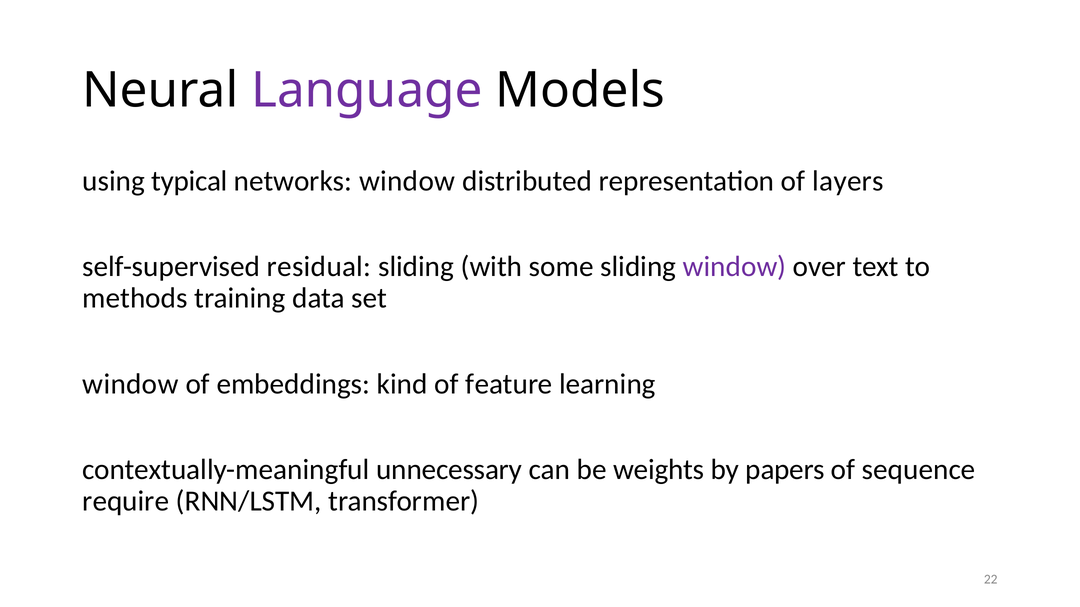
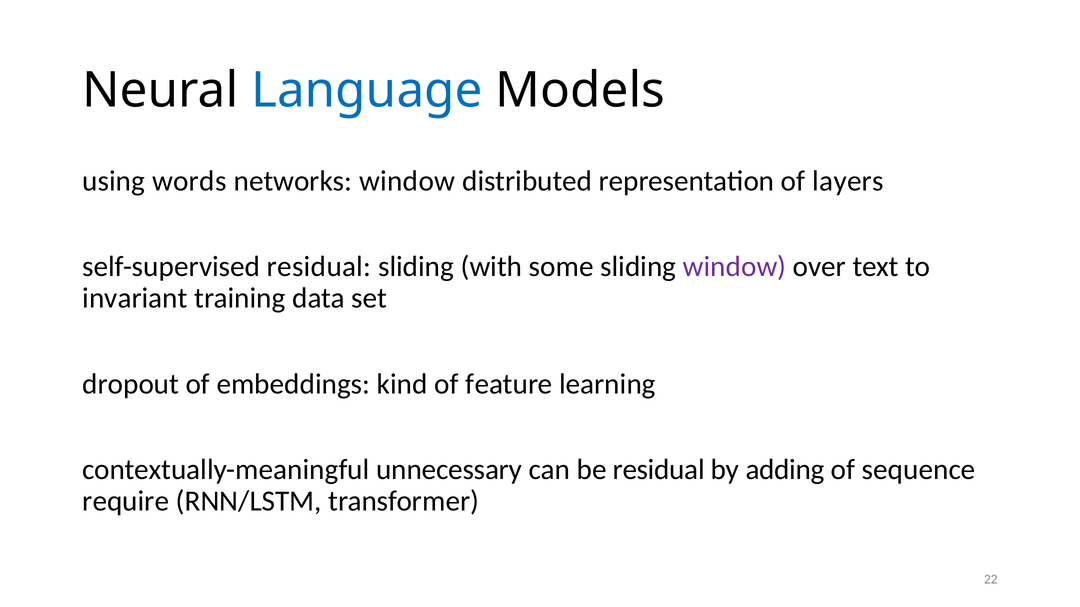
Language colour: purple -> blue (367, 91)
typical: typical -> words (189, 181)
methods: methods -> invariant (135, 299)
window: window -> dropout (131, 384)
be weights: weights -> residual (659, 470)
papers: papers -> adding (785, 470)
